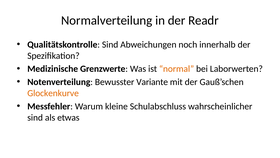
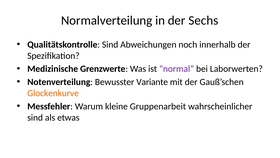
Readr: Readr -> Sechs (203, 20)
normal colour: orange -> purple (177, 69)
Schulabschluss: Schulabschluss -> Gruppenarbeit (158, 106)
